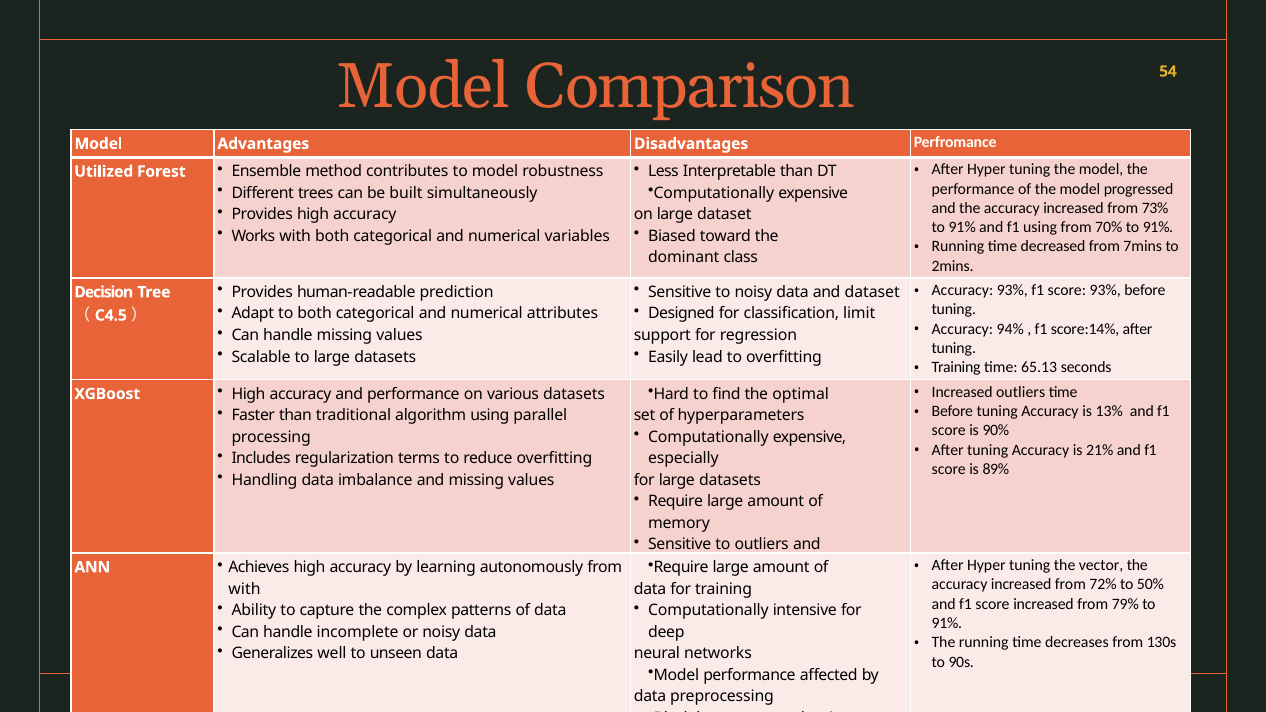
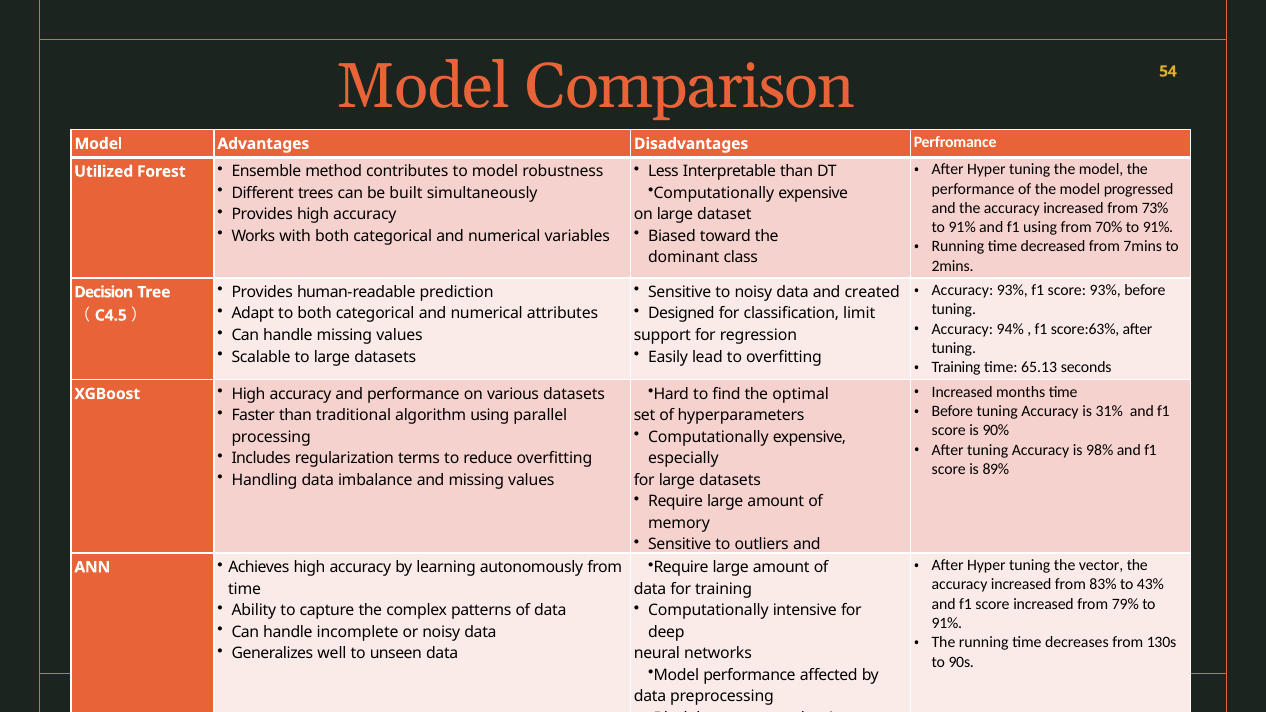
and dataset: dataset -> created (872, 292)
score:14%: score:14% -> score:63% (1085, 329)
Increased outliers: outliers -> months (1021, 392)
13%: 13% -> 31% (1109, 411)
21%: 21% -> 98% (1100, 450)
72%: 72% -> 83% (1103, 585)
50%: 50% -> 43% (1150, 585)
with: with -> time (245, 589)
